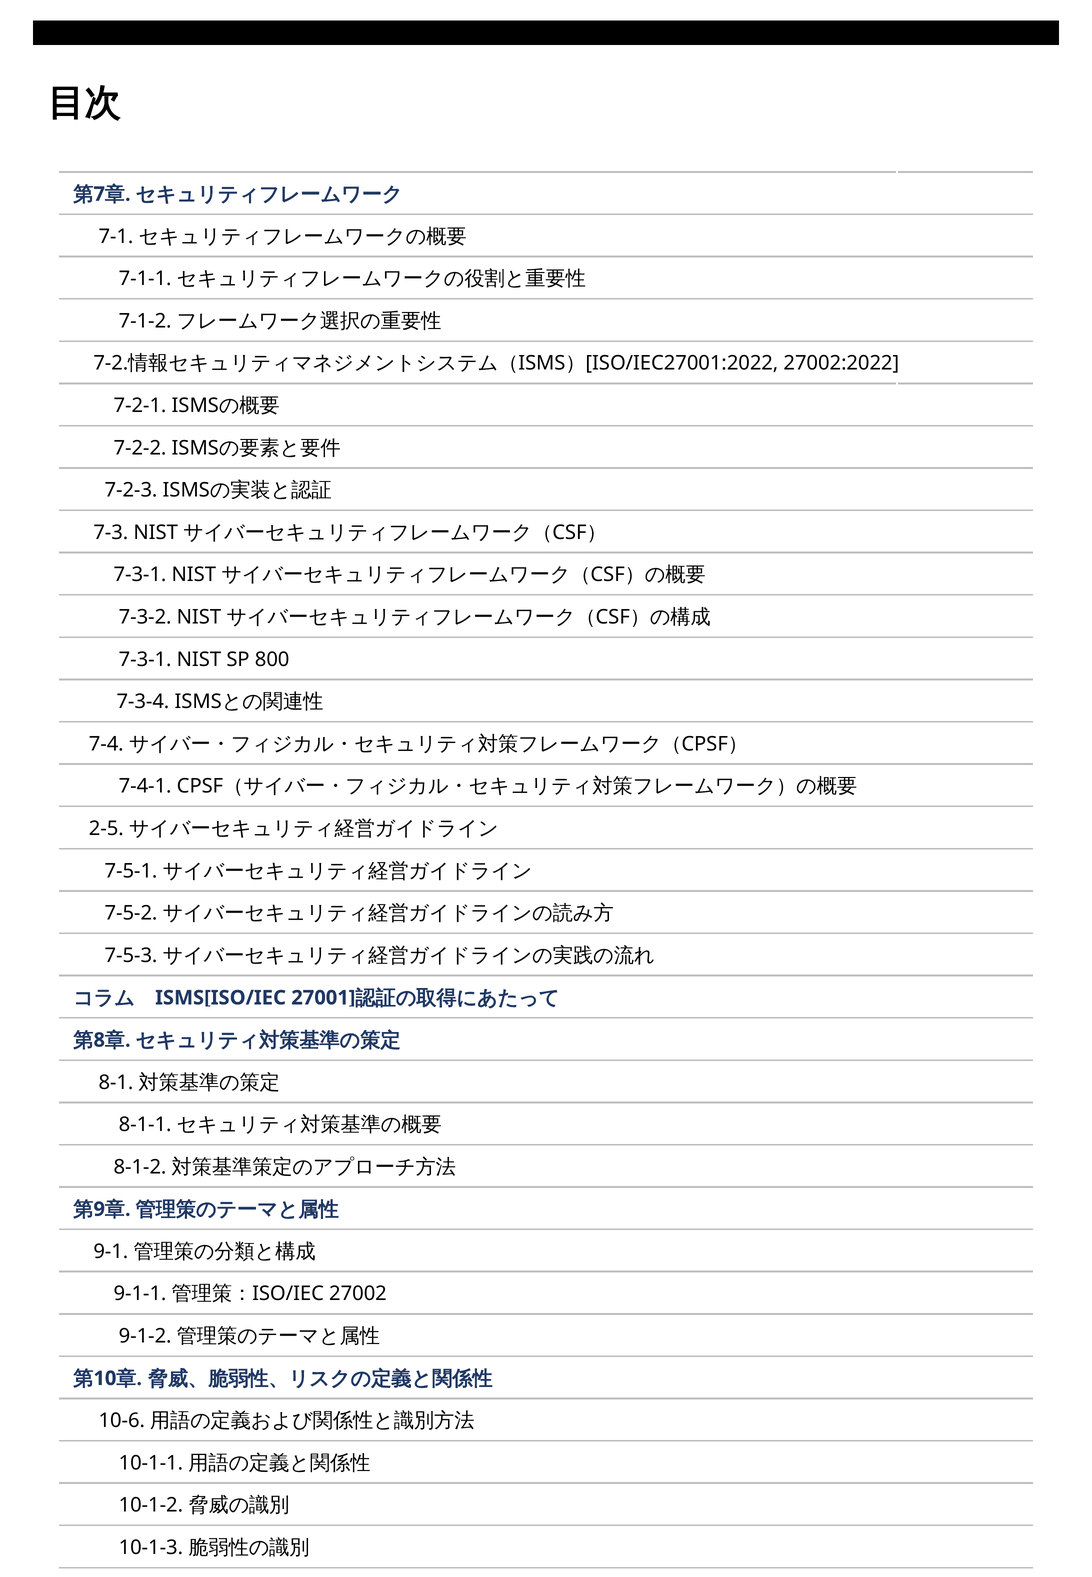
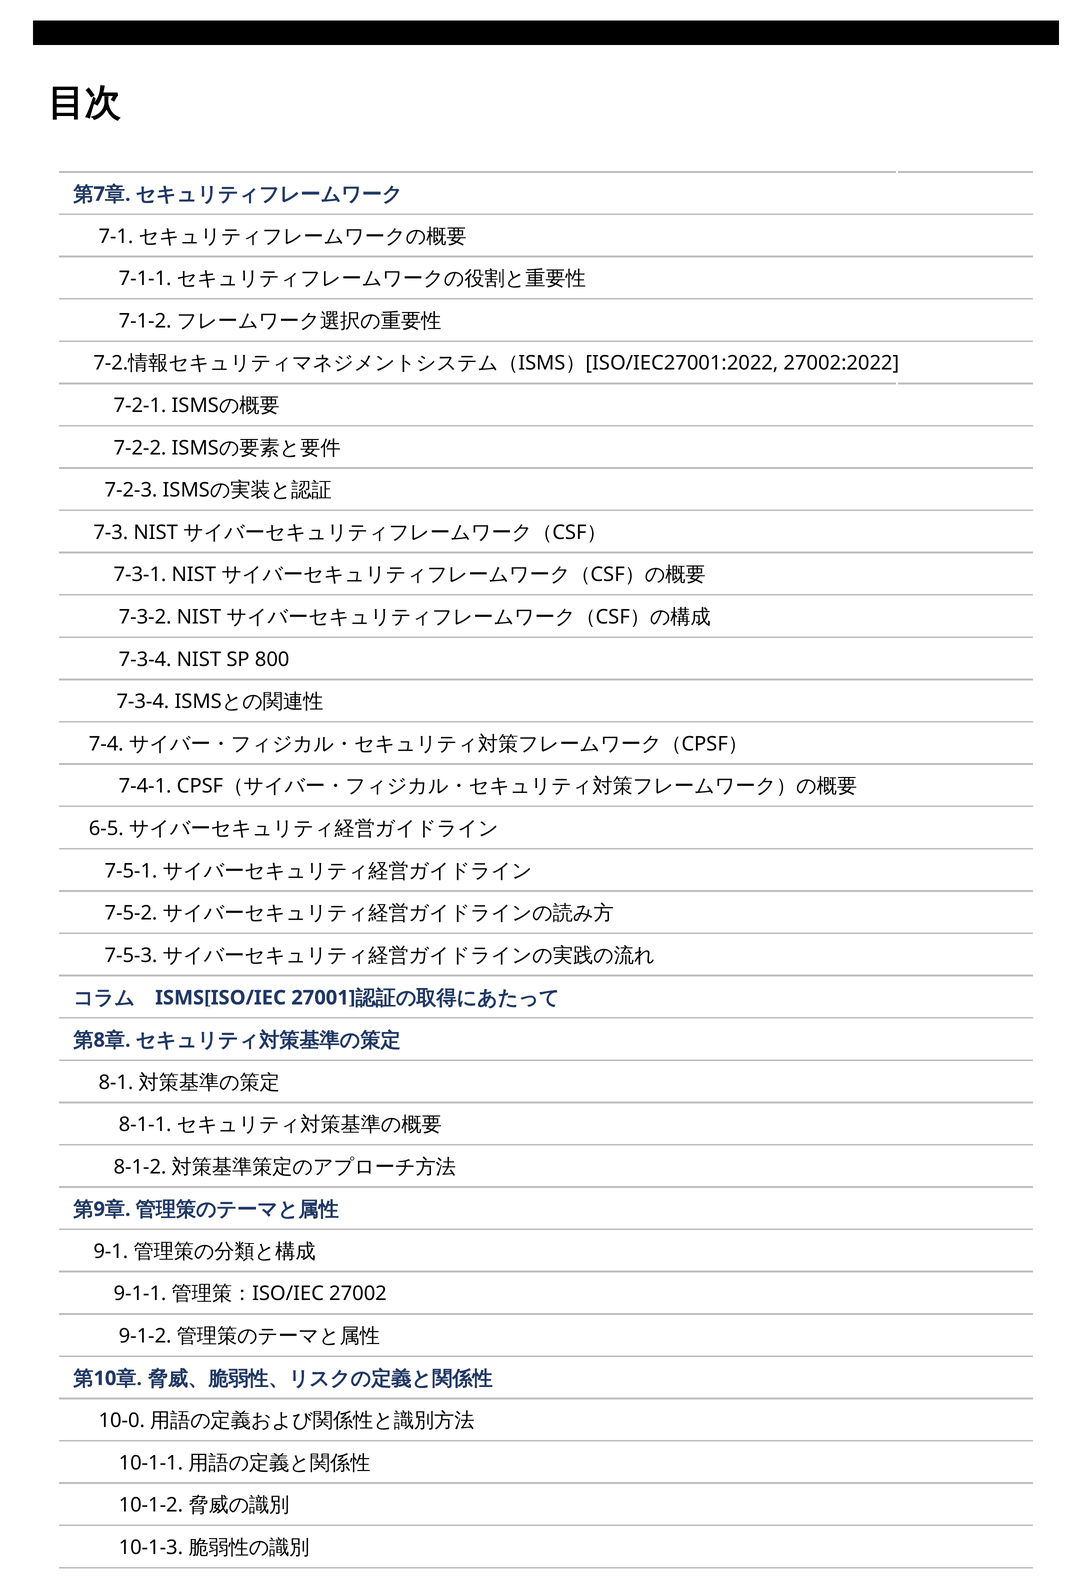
7-3-1: 7-3-1 -> 7-3-4 (145, 660)
2-5: 2-5 -> 6-5 (106, 829)
10-6: 10-6 -> 10-0 (122, 1421)
